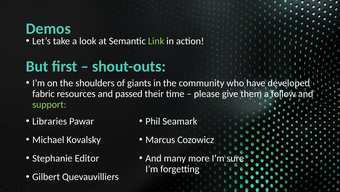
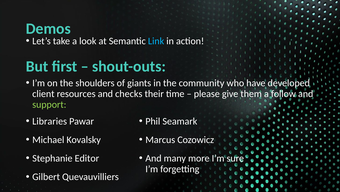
Link colour: light green -> light blue (156, 41)
fabric: fabric -> client (43, 93)
passed: passed -> checks (129, 93)
